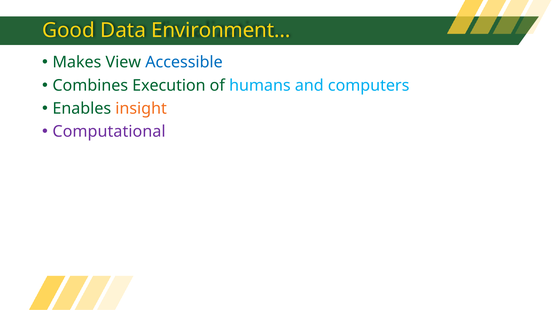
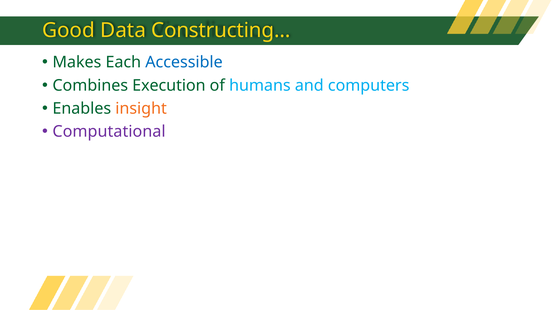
Environment…: Environment… -> Constructing… (221, 31)
View: View -> Each (123, 62)
